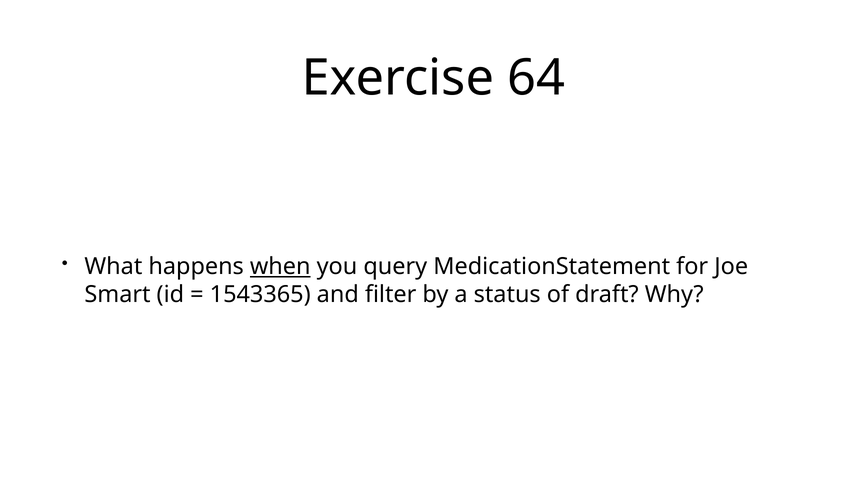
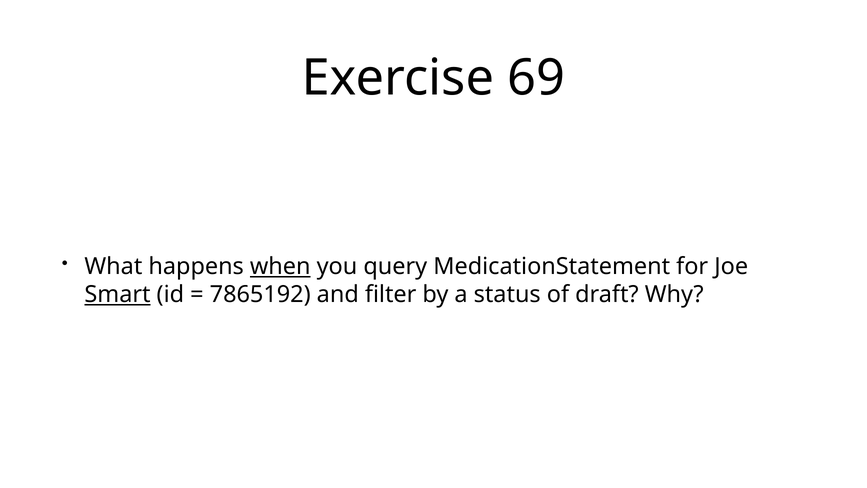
64: 64 -> 69 (536, 78)
Smart underline: none -> present (118, 295)
1543365: 1543365 -> 7865192 (260, 295)
